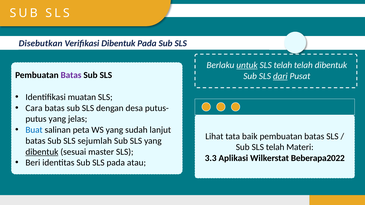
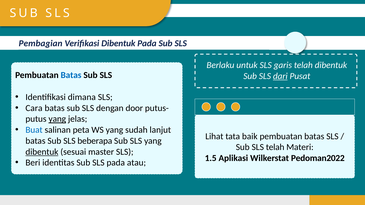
Disebutkan: Disebutkan -> Pembagian (41, 44)
untuk underline: present -> none (247, 65)
telah: telah -> garis (283, 65)
Batas colour: purple -> blue (71, 75)
muatan: muatan -> dimana (82, 97)
desa: desa -> door (134, 108)
yang underline: none -> present (57, 119)
sejumlah: sejumlah -> beberapa (95, 141)
3.3: 3.3 -> 1.5 (211, 158)
Beberapa2022: Beberapa2022 -> Pedoman2022 (318, 158)
